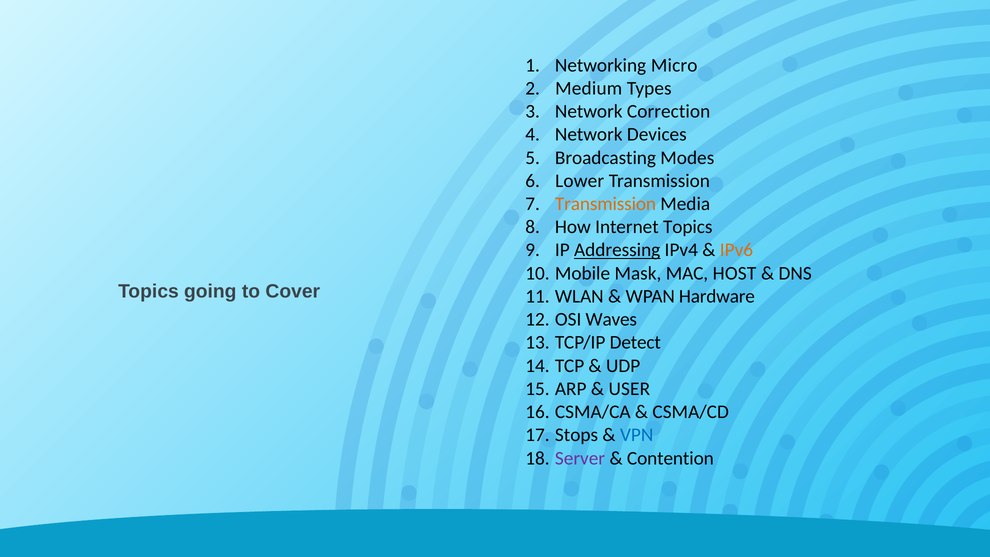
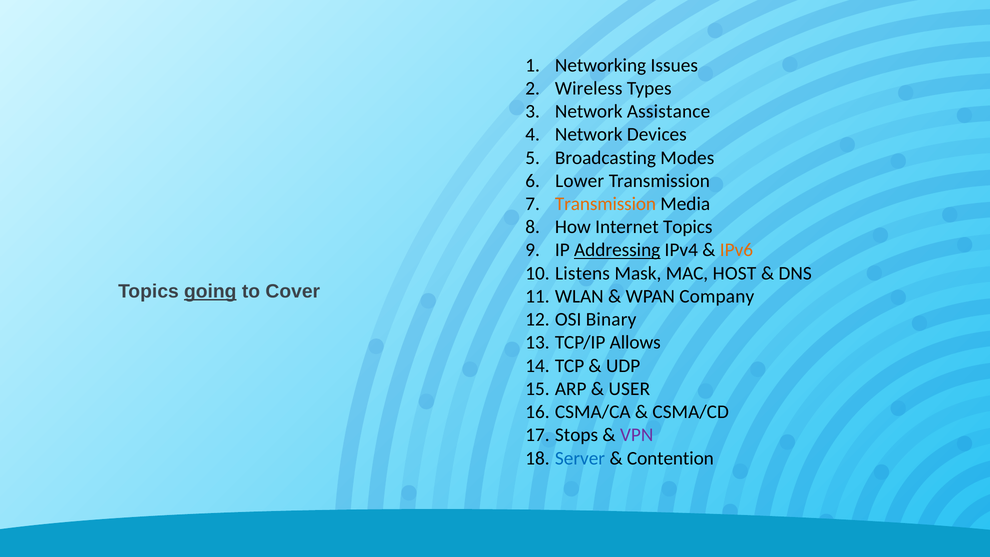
Micro: Micro -> Issues (674, 65)
Medium: Medium -> Wireless (589, 88)
Correction: Correction -> Assistance (669, 111)
Mobile: Mobile -> Listens (582, 273)
going underline: none -> present (210, 291)
Hardware: Hardware -> Company (717, 296)
Waves: Waves -> Binary (611, 319)
Detect: Detect -> Allows (635, 343)
VPN colour: blue -> purple (637, 435)
Server colour: purple -> blue (580, 458)
